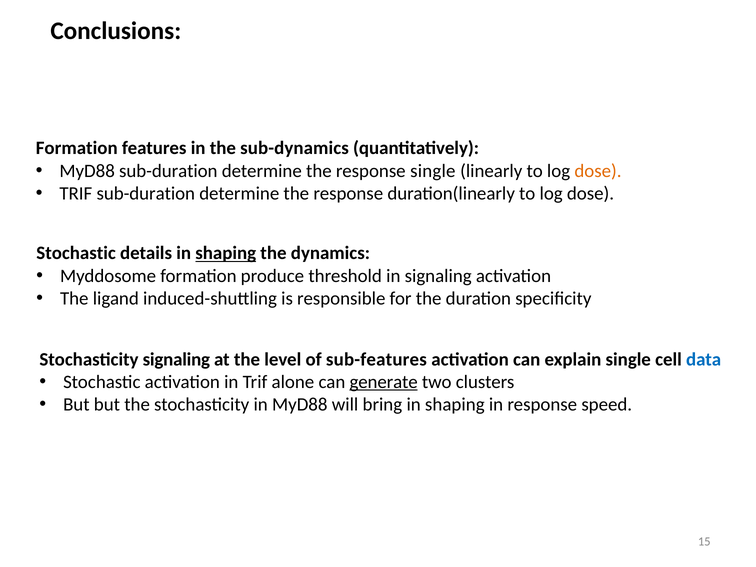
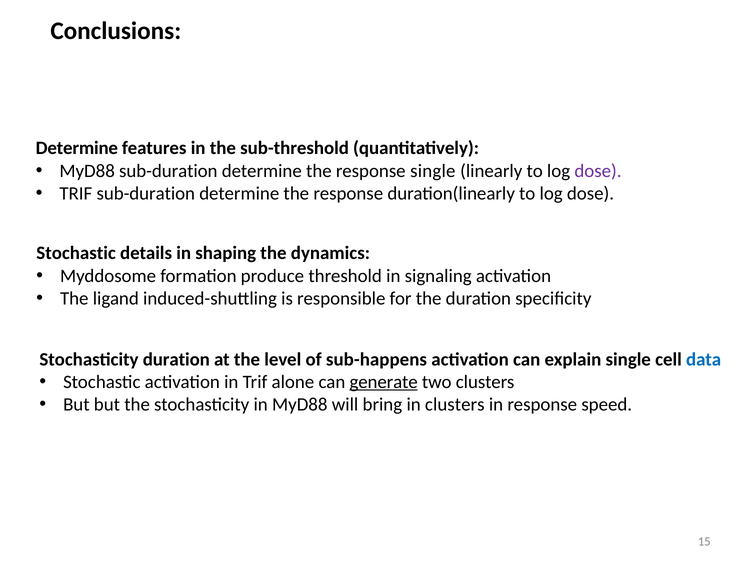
Formation: Formation -> Determine (77, 148)
sub-dynamics: sub-dynamics -> sub-threshold (295, 148)
dose colour: orange -> purple (598, 171)
shaping underline: present -> none (226, 253)
Stochasticity signaling: signaling -> duration (176, 359)
sub-features: sub-features -> sub-happens (376, 359)
bring in shaping: shaping -> clusters (455, 405)
